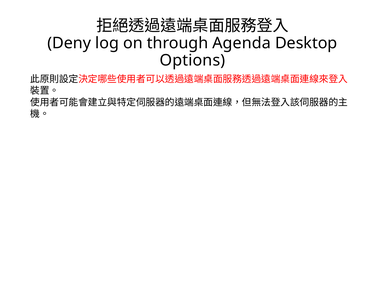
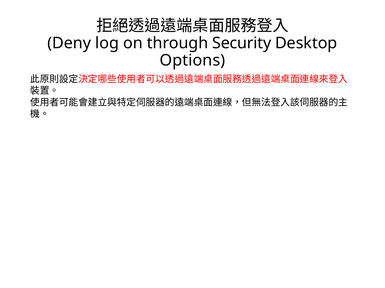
Agenda: Agenda -> Security (242, 43)
